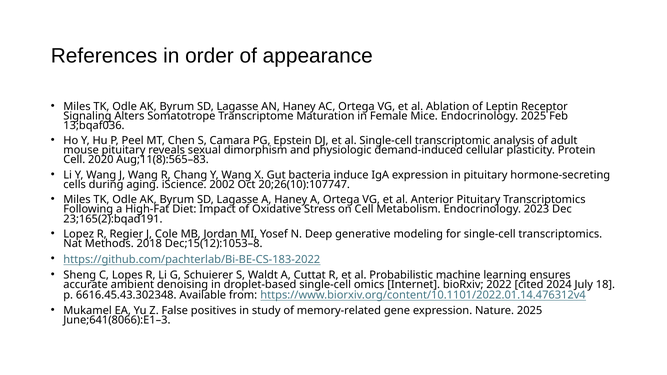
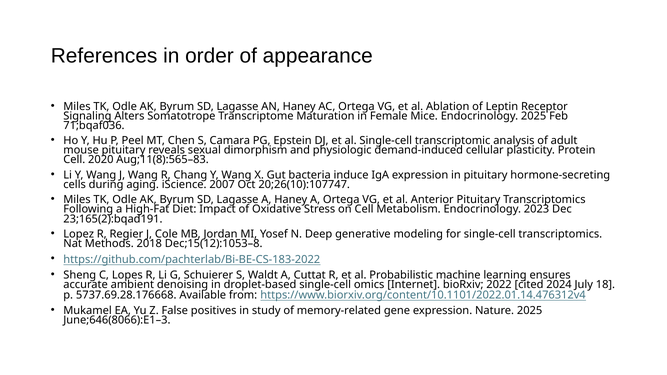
13;bqaf036: 13;bqaf036 -> 71;bqaf036 (94, 126)
2002: 2002 -> 2007 (222, 185)
6616.45.43.302348: 6616.45.43.302348 -> 5737.69.28.176668 (126, 295)
June;641(8066):E1–3: June;641(8066):E1–3 -> June;646(8066):E1–3 (117, 320)
